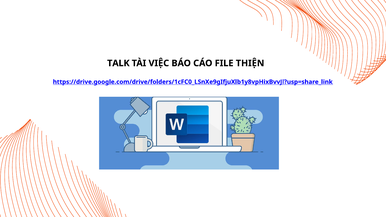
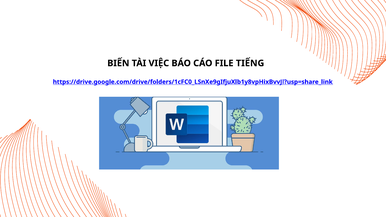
TALK: TALK -> BIẾN (118, 63)
THIỆN: THIỆN -> TIẾNG (250, 63)
